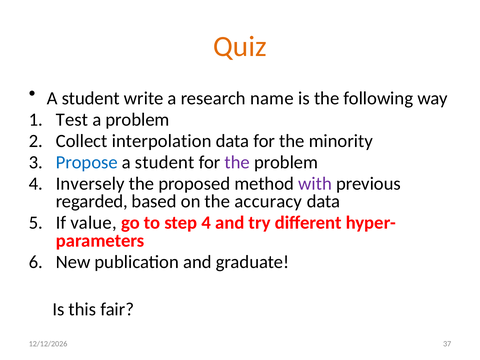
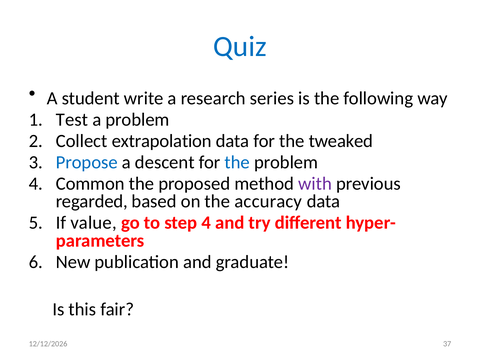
Quiz colour: orange -> blue (240, 46)
name: name -> series (272, 98)
interpolation: interpolation -> extrapolation (162, 141)
minority: minority -> tweaked (341, 141)
student: student -> descent (165, 162)
the colour: purple -> blue (237, 162)
Inversely: Inversely -> Common (90, 184)
